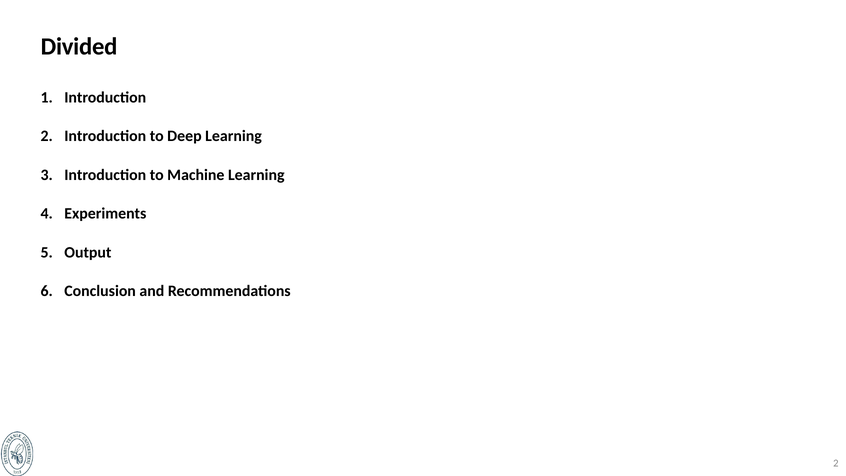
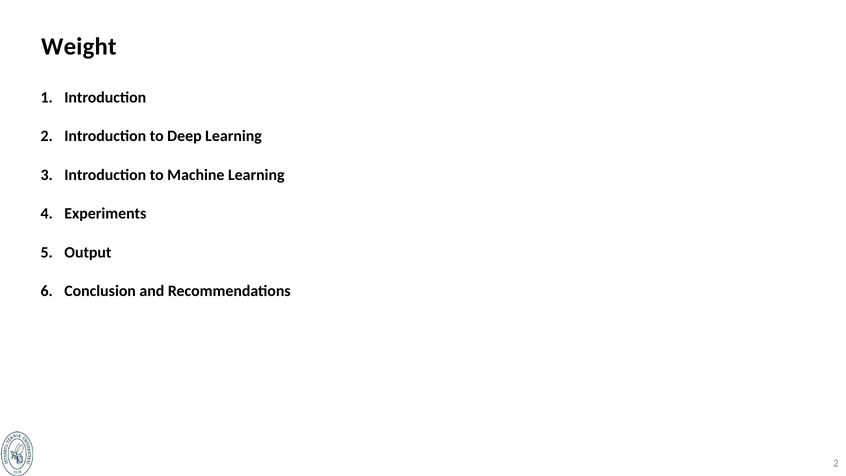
Divided: Divided -> Weight (79, 47)
